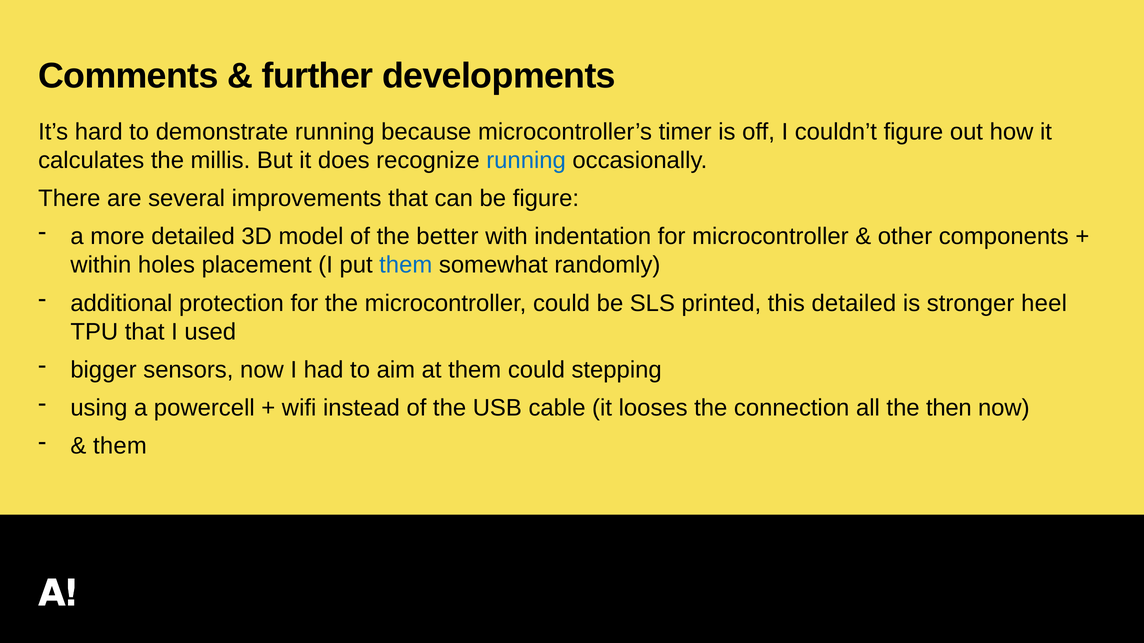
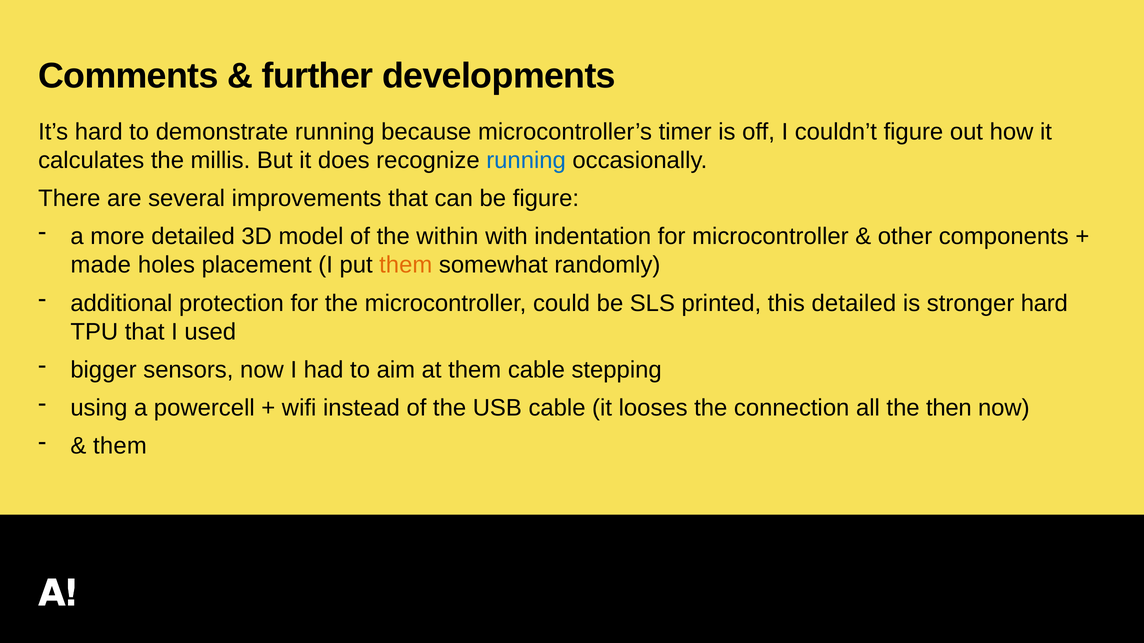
better: better -> within (447, 237)
within: within -> made (101, 265)
them colour: blue -> orange (406, 265)
stronger heel: heel -> hard (1044, 303)
them could: could -> cable (536, 370)
